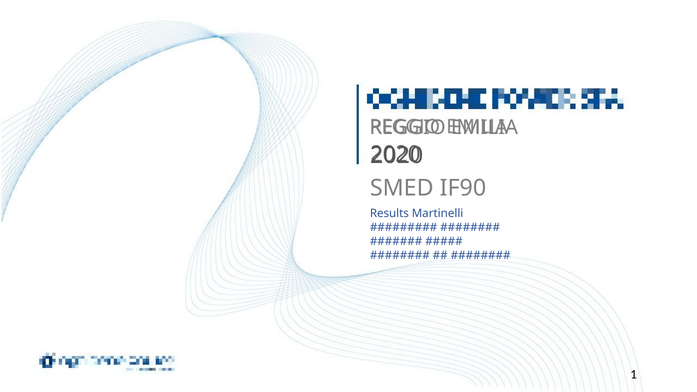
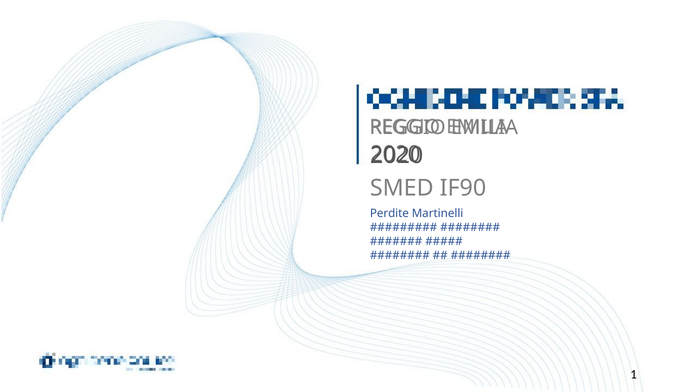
Results: Results -> Perdite (389, 213)
